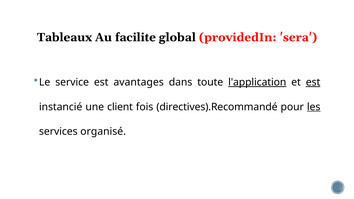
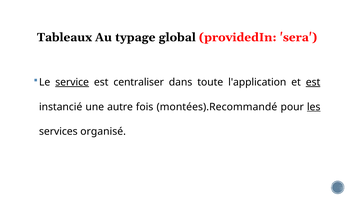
facilite: facilite -> typage (135, 37)
service underline: none -> present (72, 82)
avantages: avantages -> centraliser (139, 82)
l'application underline: present -> none (257, 82)
client: client -> autre (120, 107)
directives).Recommandé: directives).Recommandé -> montées).Recommandé (217, 107)
